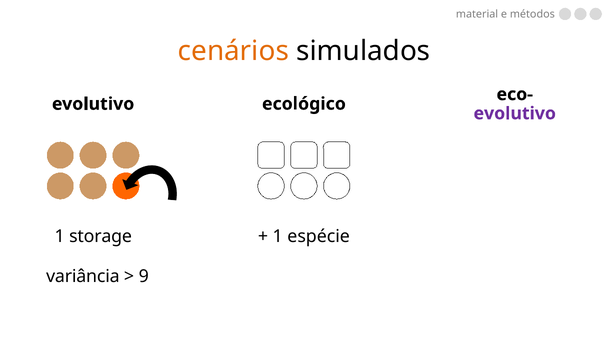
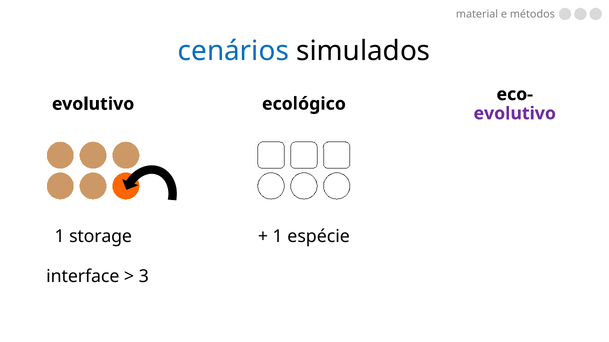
cenários colour: orange -> blue (233, 51)
variância: variância -> interface (83, 277)
9: 9 -> 3 (144, 277)
